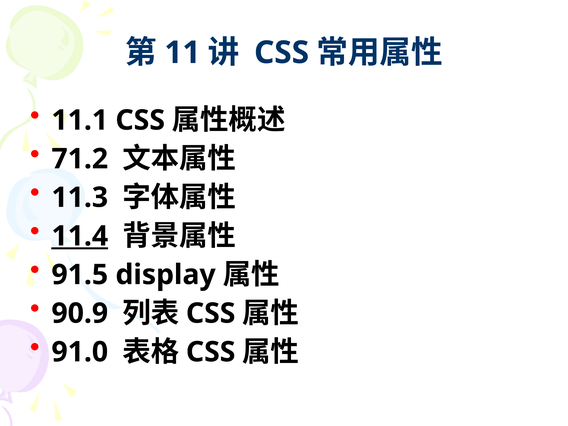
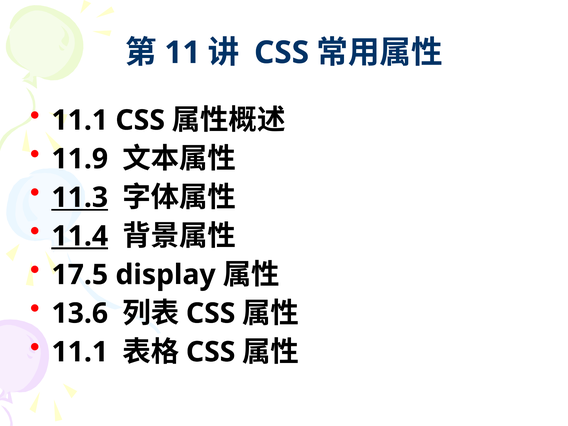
71.2: 71.2 -> 11.9 (80, 159)
11.3 underline: none -> present (80, 198)
91.5: 91.5 -> 17.5 (80, 275)
90.9: 90.9 -> 13.6 (80, 313)
91.0: 91.0 -> 11.1 (80, 352)
